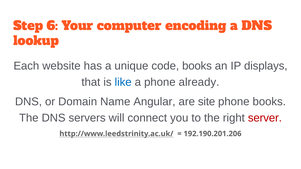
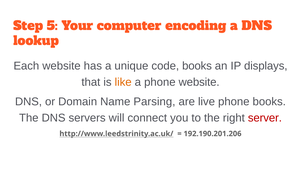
6: 6 -> 5 (52, 26)
like colour: blue -> orange (123, 82)
phone already: already -> website (199, 82)
Angular: Angular -> Parsing (154, 102)
site: site -> live (207, 102)
